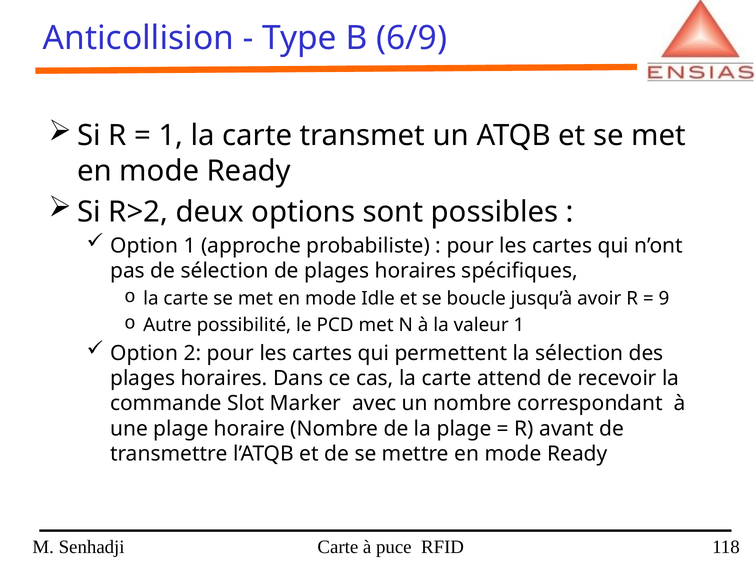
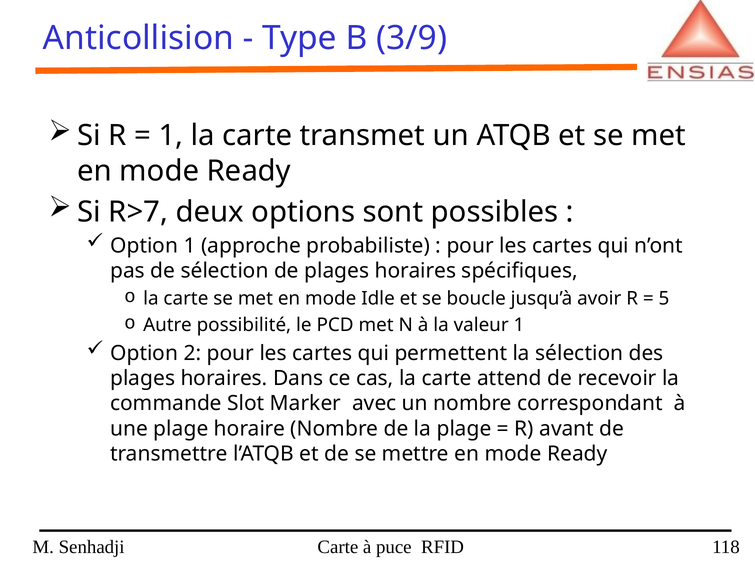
6/9: 6/9 -> 3/9 (412, 38)
R>2: R>2 -> R>7 (138, 212)
9: 9 -> 5 (664, 299)
